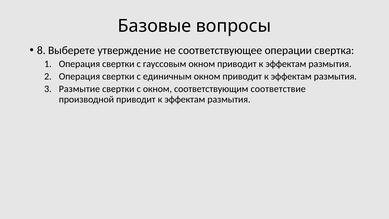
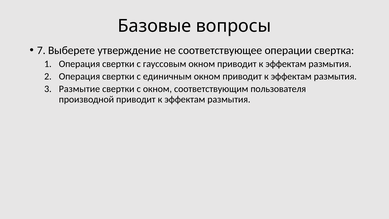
8: 8 -> 7 (41, 50)
соответствие: соответствие -> пользователя (278, 89)
